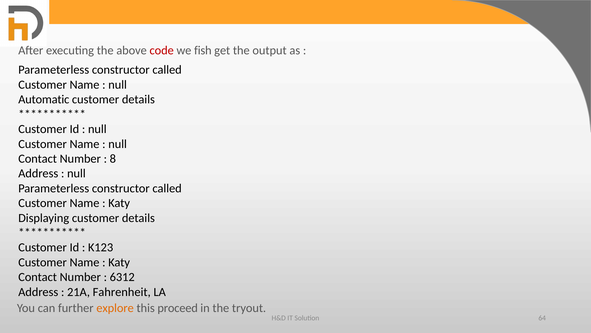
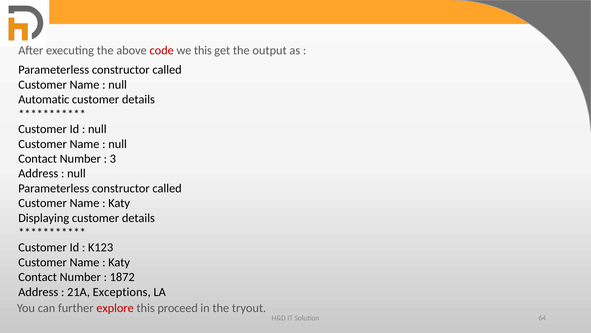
we fish: fish -> this (203, 50)
8: 8 -> 3 (113, 158)
6312: 6312 -> 1872 (122, 277)
Fahrenheit: Fahrenheit -> Exceptions (122, 291)
explore colour: orange -> red (115, 307)
